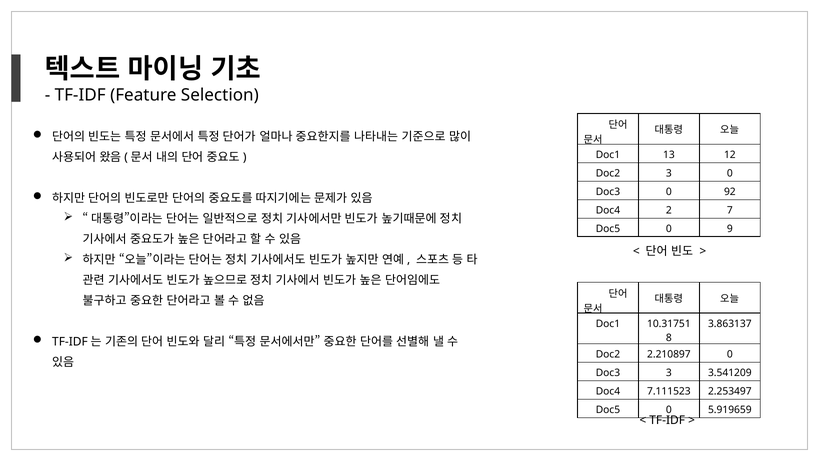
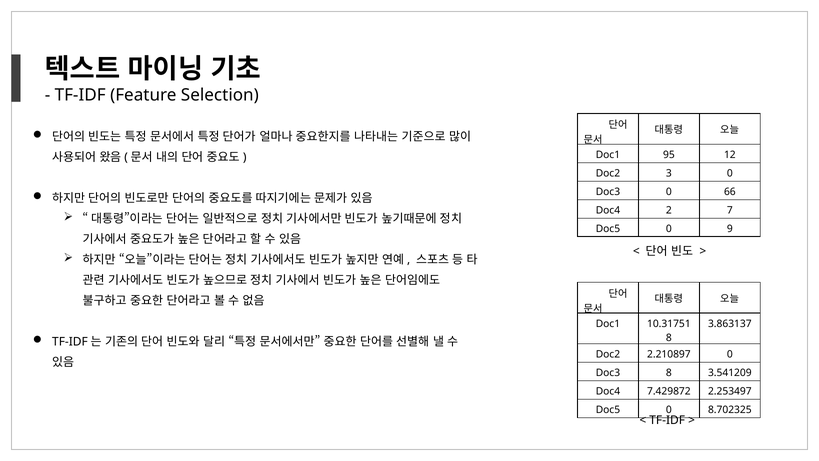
13: 13 -> 95 (669, 155)
92: 92 -> 66 (730, 192)
Doc3 3: 3 -> 8 (669, 373)
7.111523: 7.111523 -> 7.429872 (669, 391)
5.919659: 5.919659 -> 8.702325 (730, 410)
